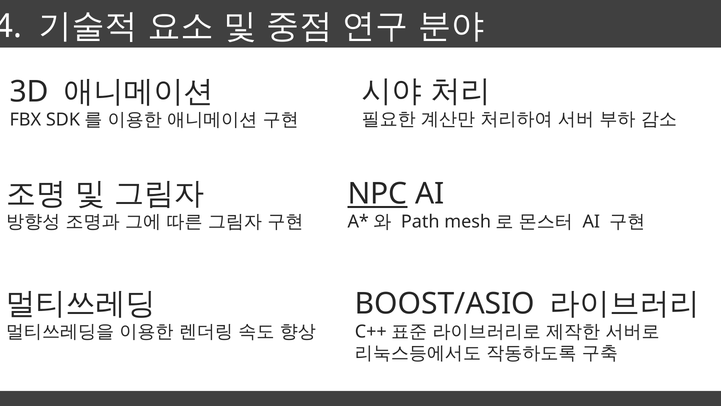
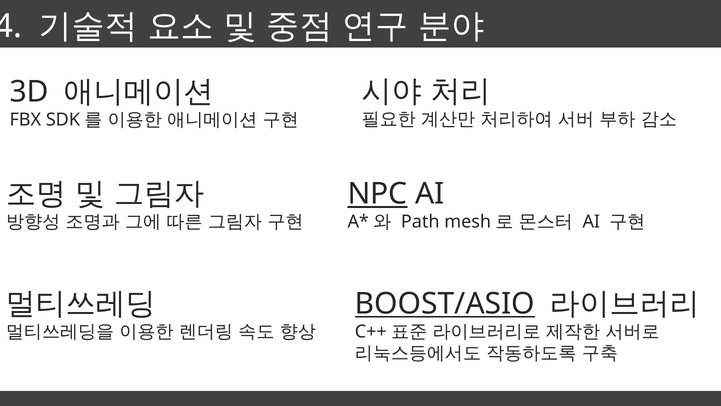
BOOST/ASIO underline: none -> present (445, 304)
